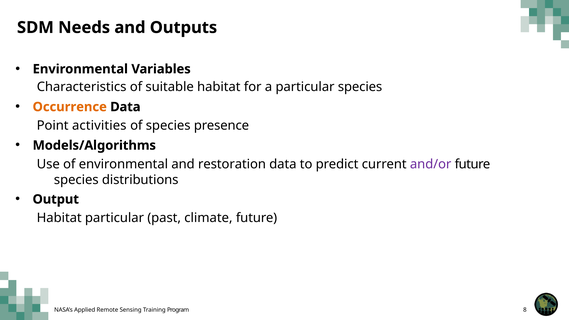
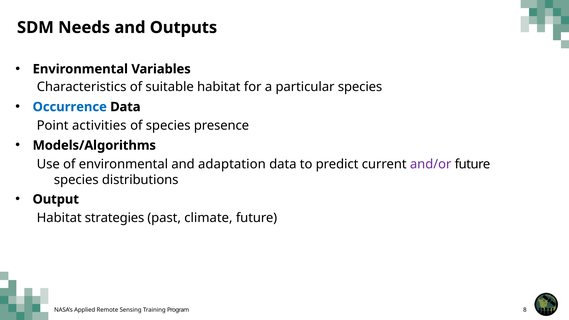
Occurrence colour: orange -> blue (70, 107)
restoration: restoration -> adaptation (232, 164)
Habitat particular: particular -> strategies (115, 218)
